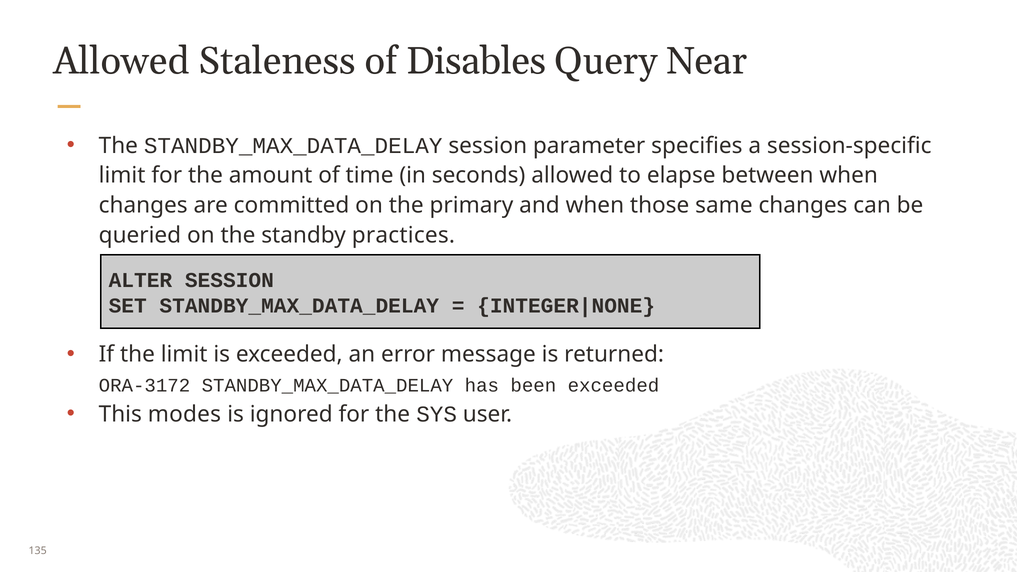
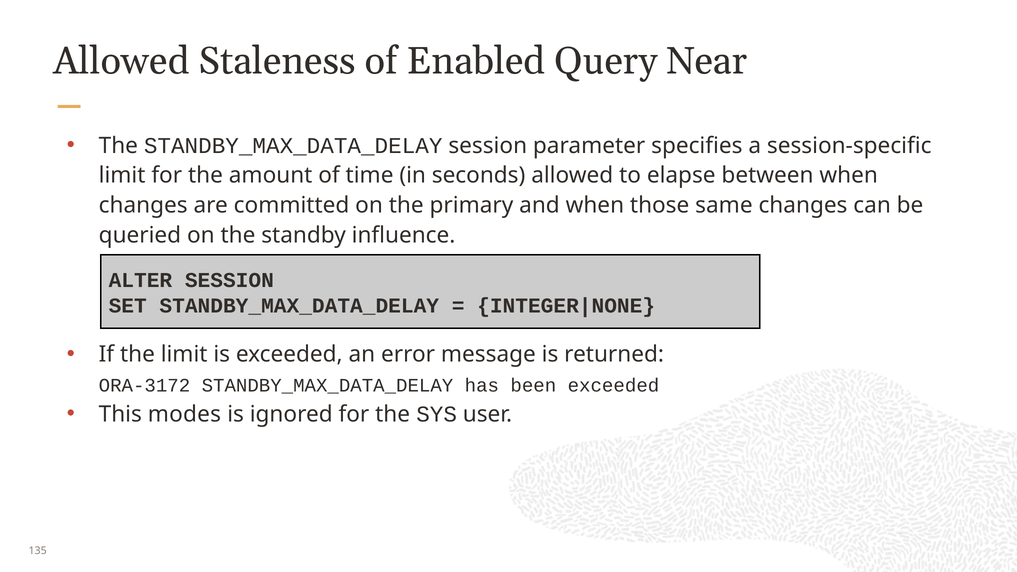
Disables: Disables -> Enabled (476, 61)
practices: practices -> influence (404, 235)
